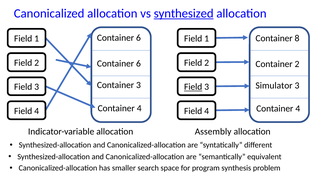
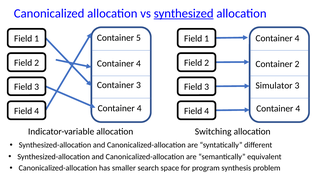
6: 6 -> 5 (138, 38)
8: 8 -> 4 (297, 38)
6: 6 -> 4 (138, 64)
Field underline: present -> none (193, 87)
Assembly: Assembly -> Switching (213, 131)
